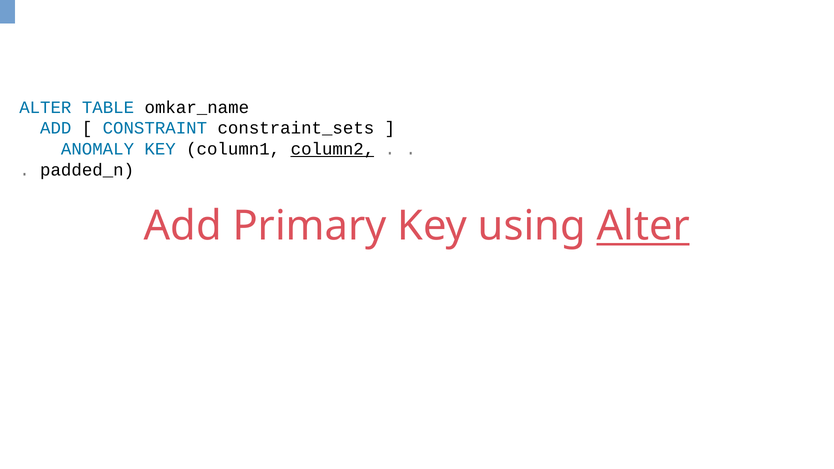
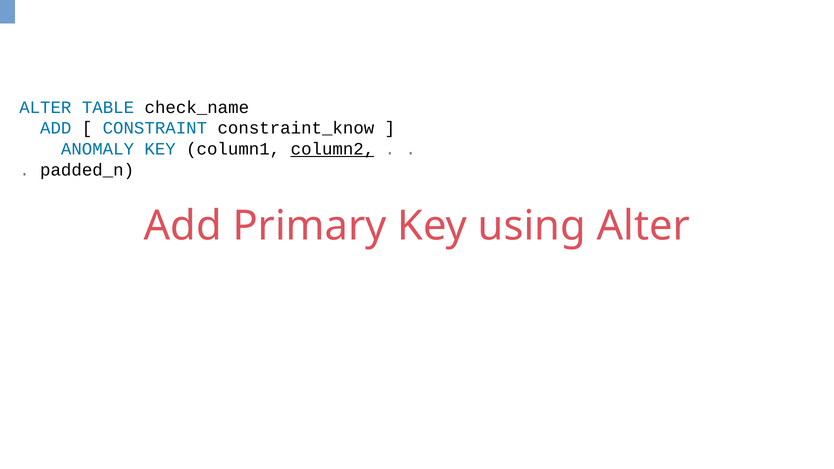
omkar_name: omkar_name -> check_name (197, 107)
constraint_sets: constraint_sets -> constraint_know (296, 128)
Alter underline: present -> none (643, 226)
